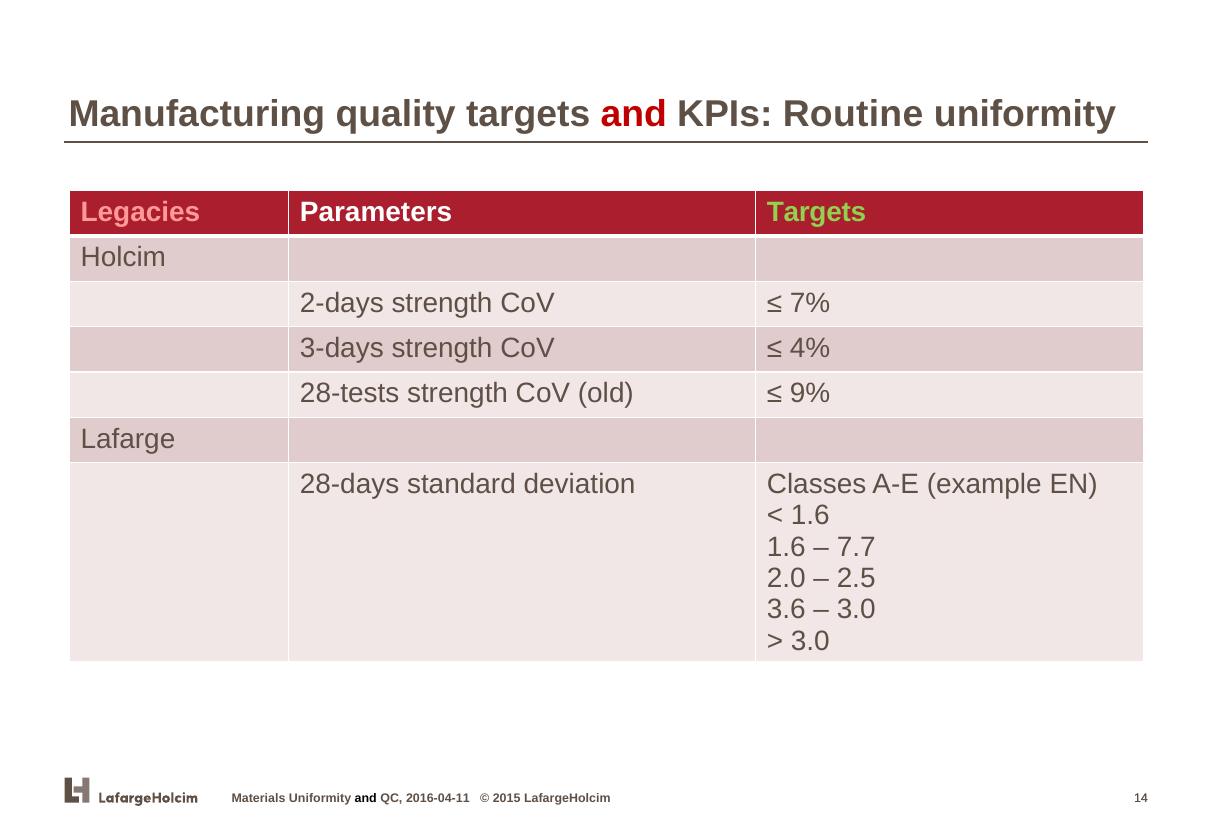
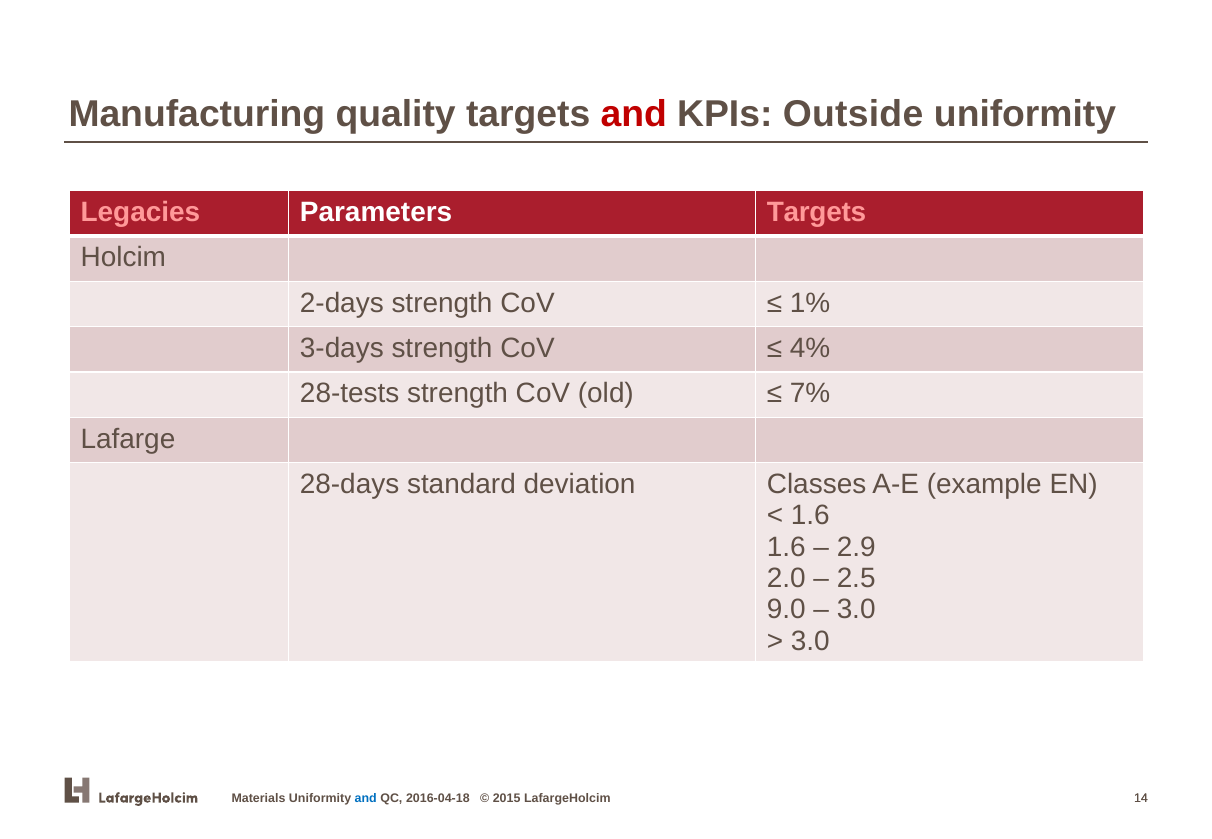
Routine: Routine -> Outside (853, 114)
Targets colour: light green -> pink (816, 212)
7%: 7% -> 1% (810, 303)
9%: 9% -> 7% (810, 394)
7.7: 7.7 -> 2.9 (856, 547)
3.6: 3.6 -> 9.0 (786, 610)
and colour: black -> blue (366, 799)
2016-04-11: 2016-04-11 -> 2016-04-18 (438, 799)
